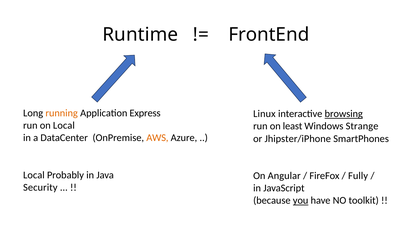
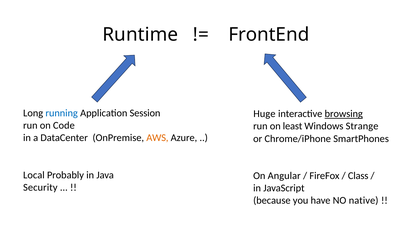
running colour: orange -> blue (62, 113)
Express: Express -> Session (145, 113)
Linux: Linux -> Huge (264, 114)
on Local: Local -> Code (64, 125)
Jhipster/iPhone: Jhipster/iPhone -> Chrome/iPhone (298, 138)
Fully: Fully -> Class (358, 176)
you underline: present -> none (301, 200)
toolkit: toolkit -> native (364, 200)
